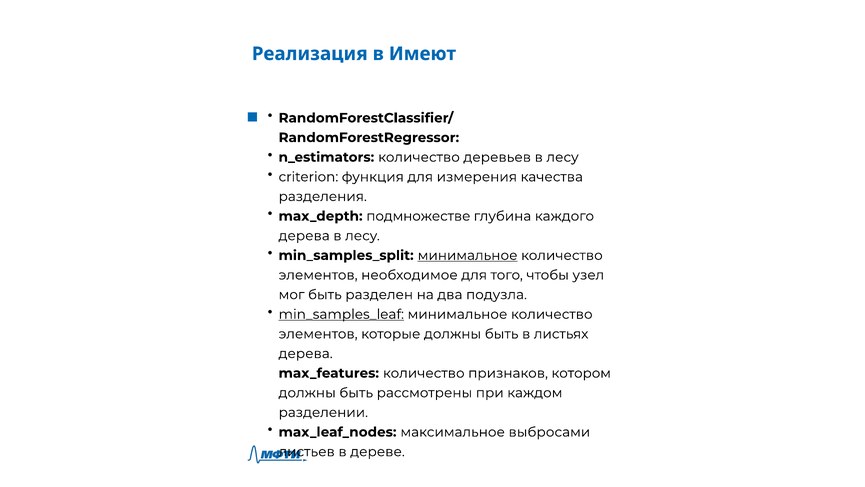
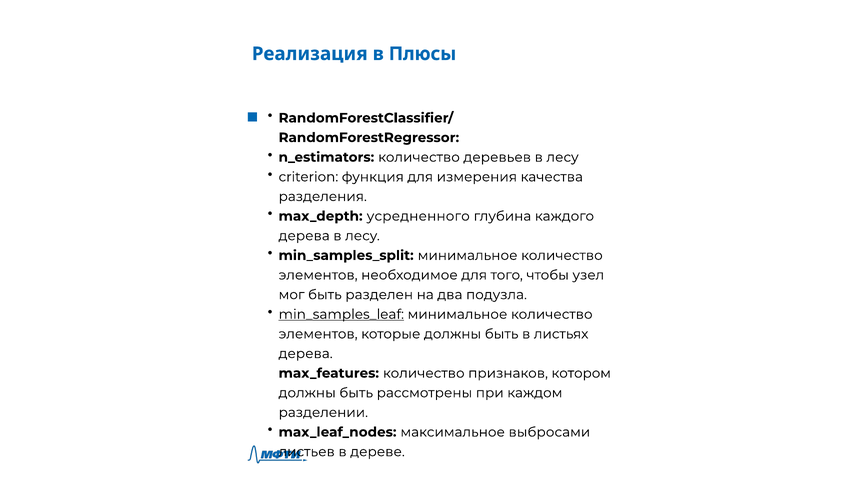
Имеют: Имеют -> Плюсы (422, 54)
подмножестве: подмножестве -> усредненного (418, 216)
минимальное underline: present -> none (468, 255)
